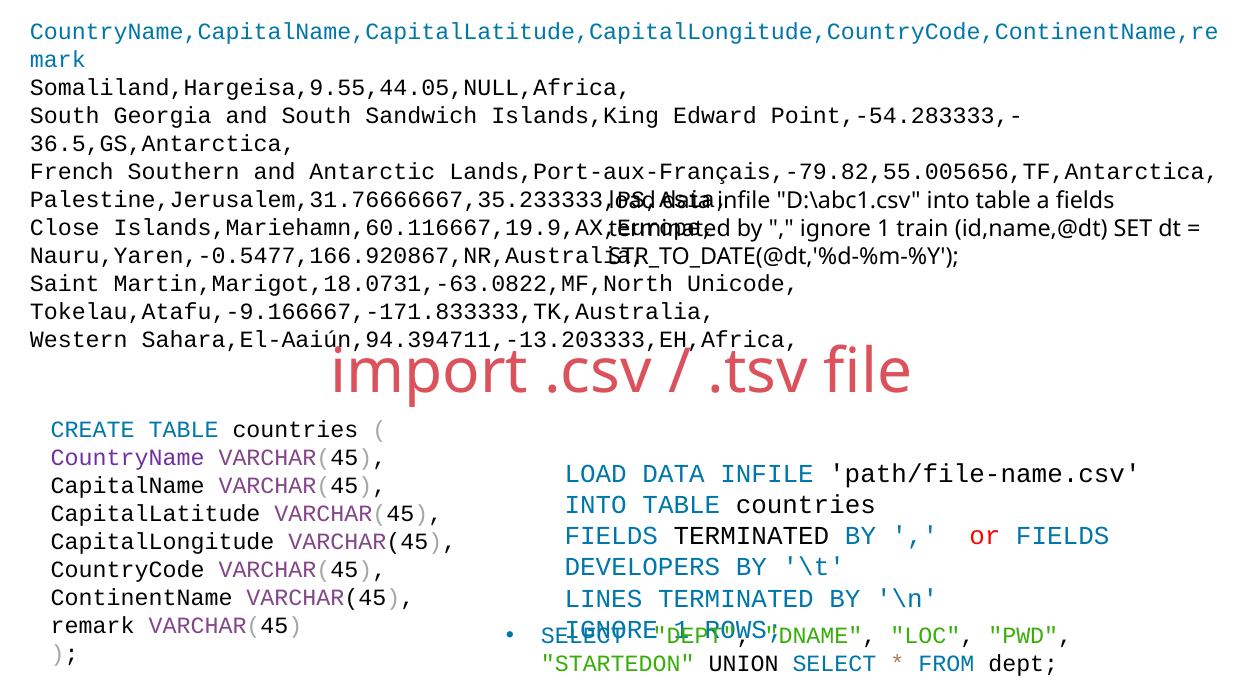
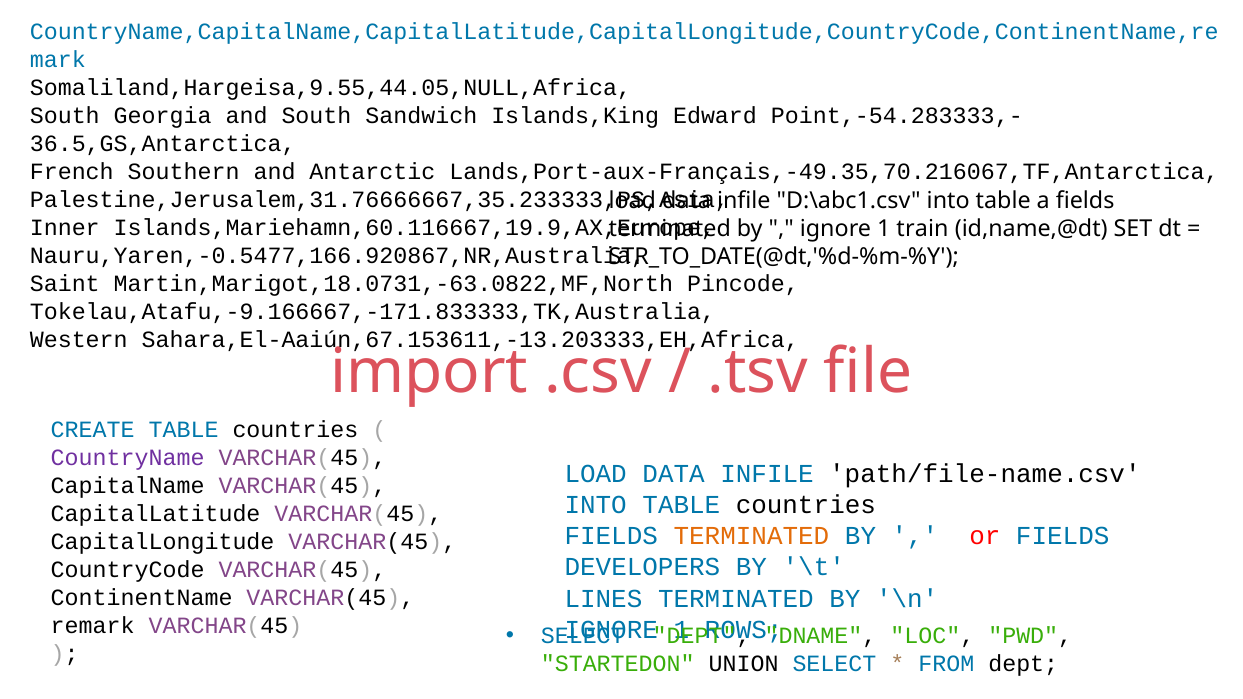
Lands,Port-aux-Français,-79.82,55.005656,TF,Antarctica: Lands,Port-aux-Français,-79.82,55.005656,TF,Antarctica -> Lands,Port-aux-Français,-49.35,70.216067,TF,Antarctica (834, 172)
Close: Close -> Inner (65, 228)
Unicode: Unicode -> Pincode (743, 284)
Sahara,El-Aaiún,94.394711,-13.203333,EH,Africa: Sahara,El-Aaiún,94.394711,-13.203333,EH,Africa -> Sahara,El-Aaiún,67.153611,-13.203333,EH,Africa (470, 340)
TERMINATED colour: black -> orange (751, 536)
